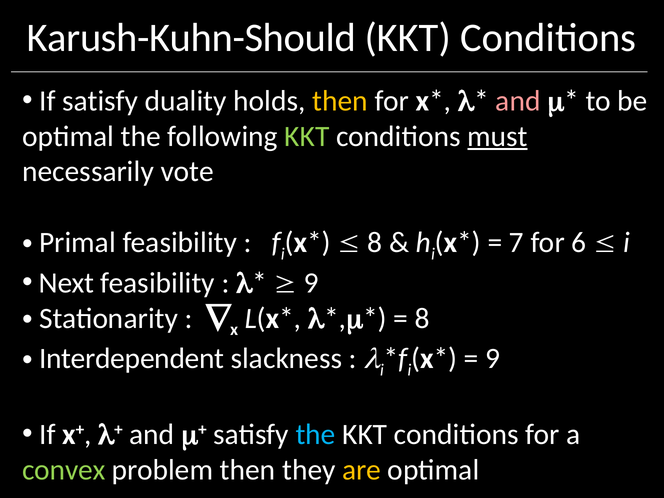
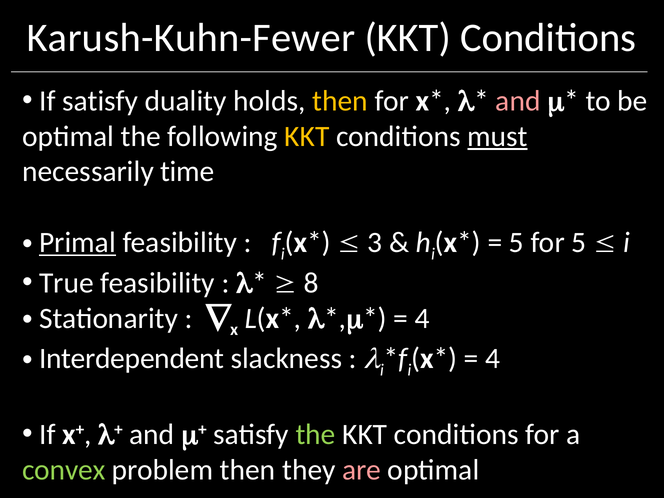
Karush-Kuhn-Should: Karush-Kuhn-Should -> Karush-Kuhn-Fewer (191, 38)
KKT colour: light green -> yellow (307, 136)
vote: vote -> time (187, 172)
Primal underline: none -> present (77, 243)
8: 8 -> 3 (375, 243)
7: 7 -> 5 (516, 243)
for 6: 6 -> 5 (579, 243)
Next: Next -> True (66, 283)
9: 9 -> 8 (311, 283)
8: 8 -> 4 (422, 318)
9: 9 -> 4 (493, 359)
the colour: light blue -> light green (316, 434)
are colour: yellow -> pink (362, 470)
